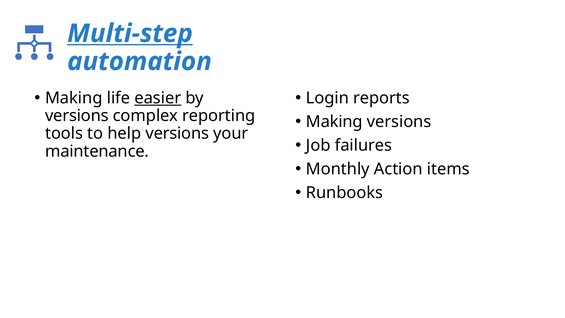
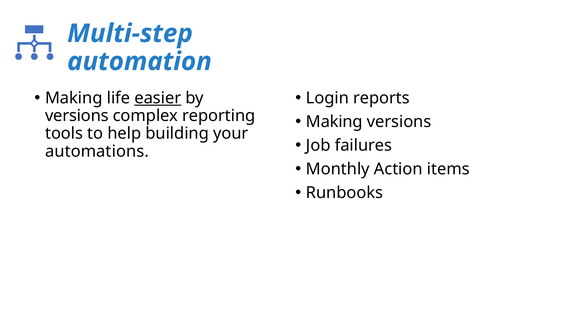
Multi-step underline: present -> none (130, 33)
help versions: versions -> building (177, 133)
maintenance: maintenance -> automations (97, 151)
